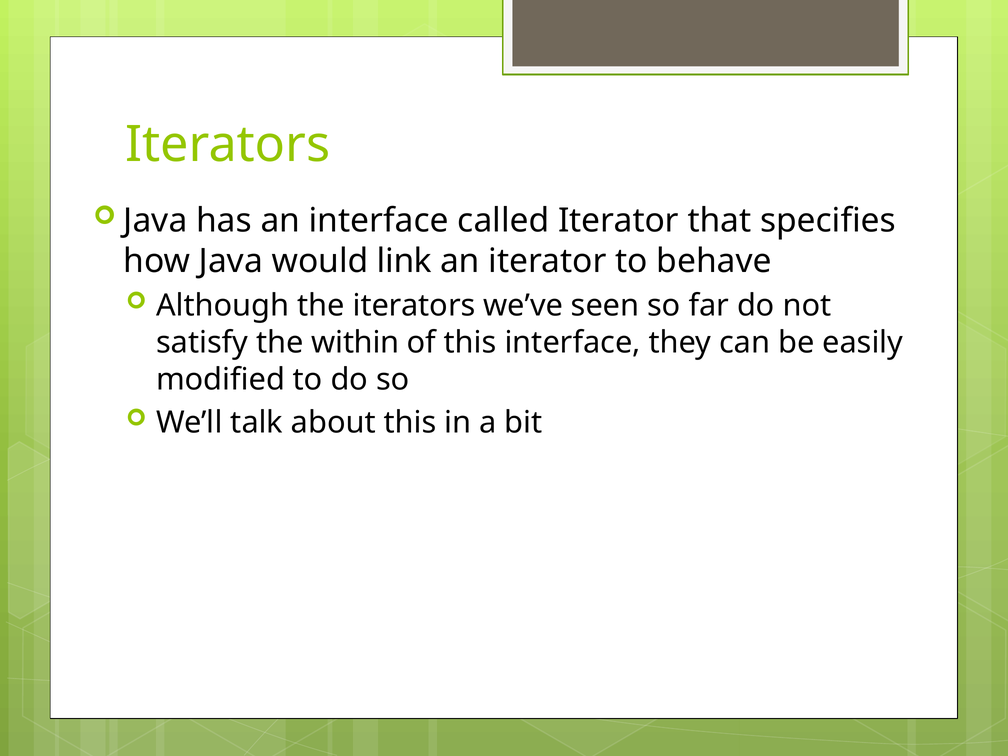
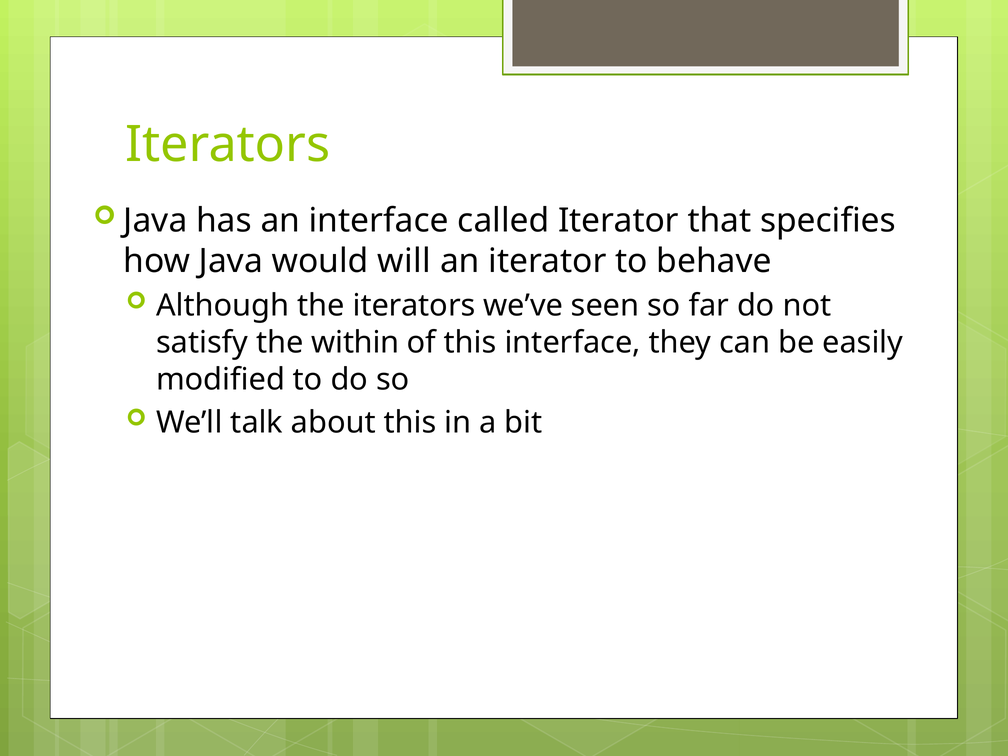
link: link -> will (404, 261)
